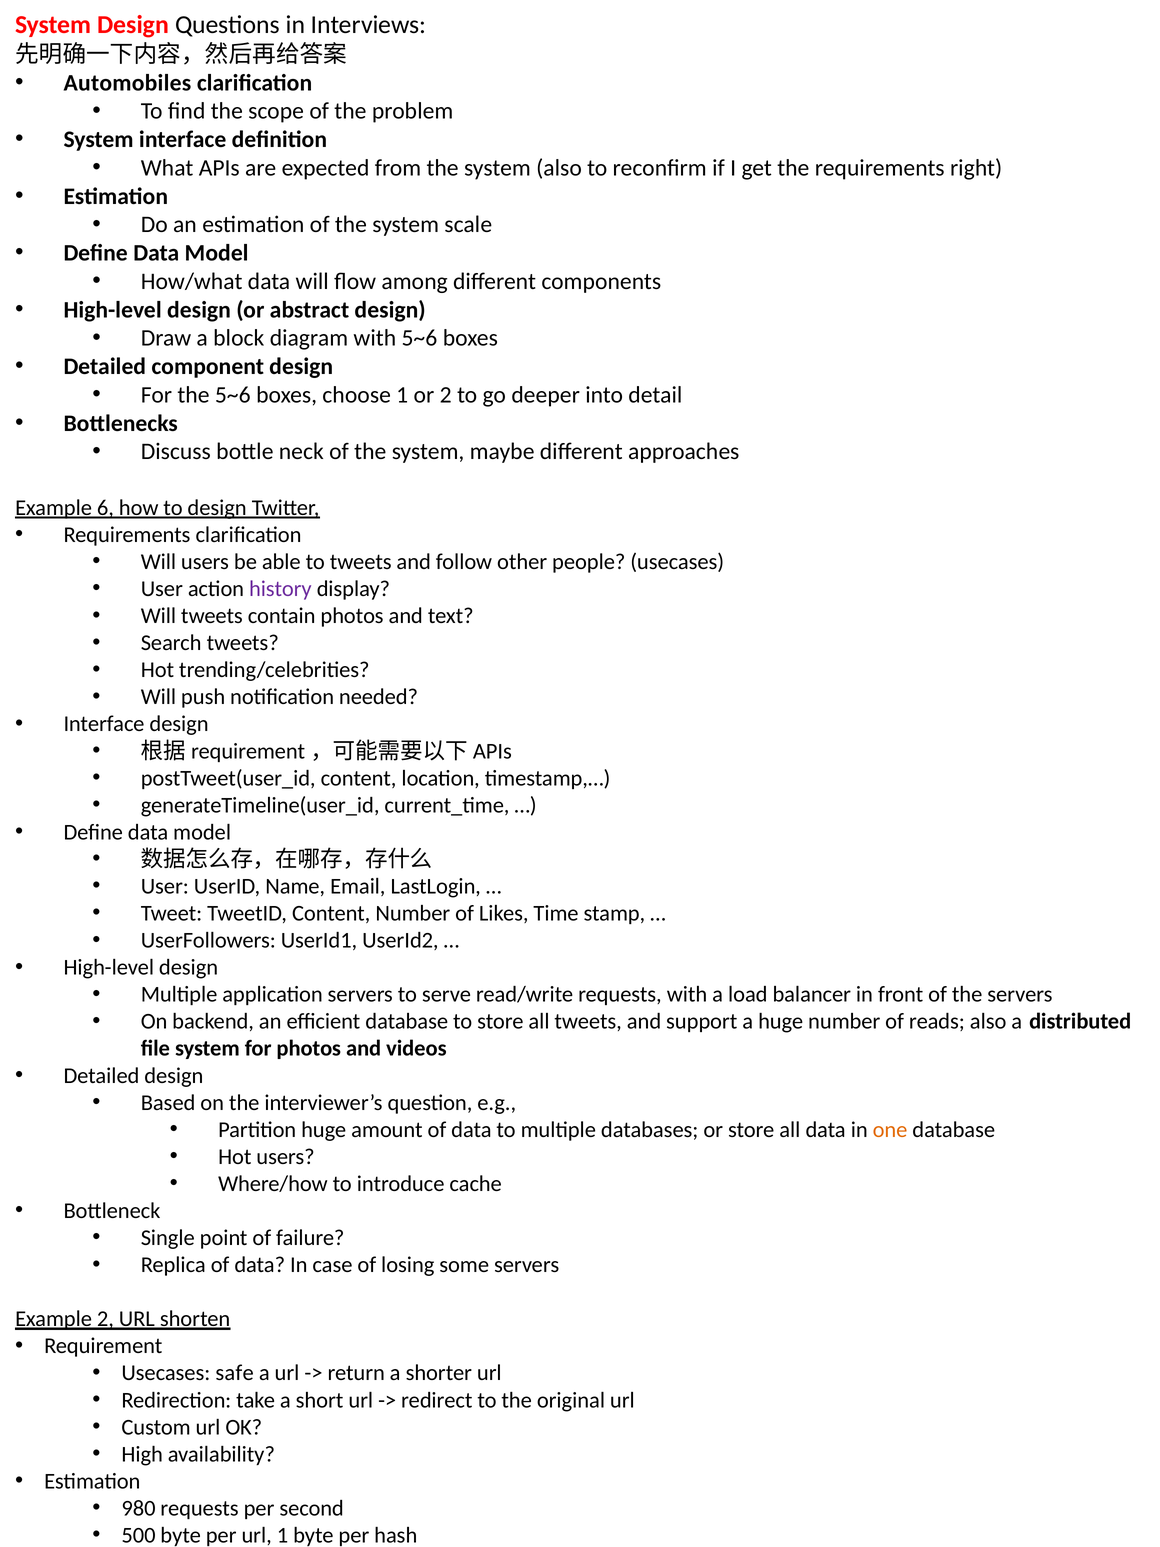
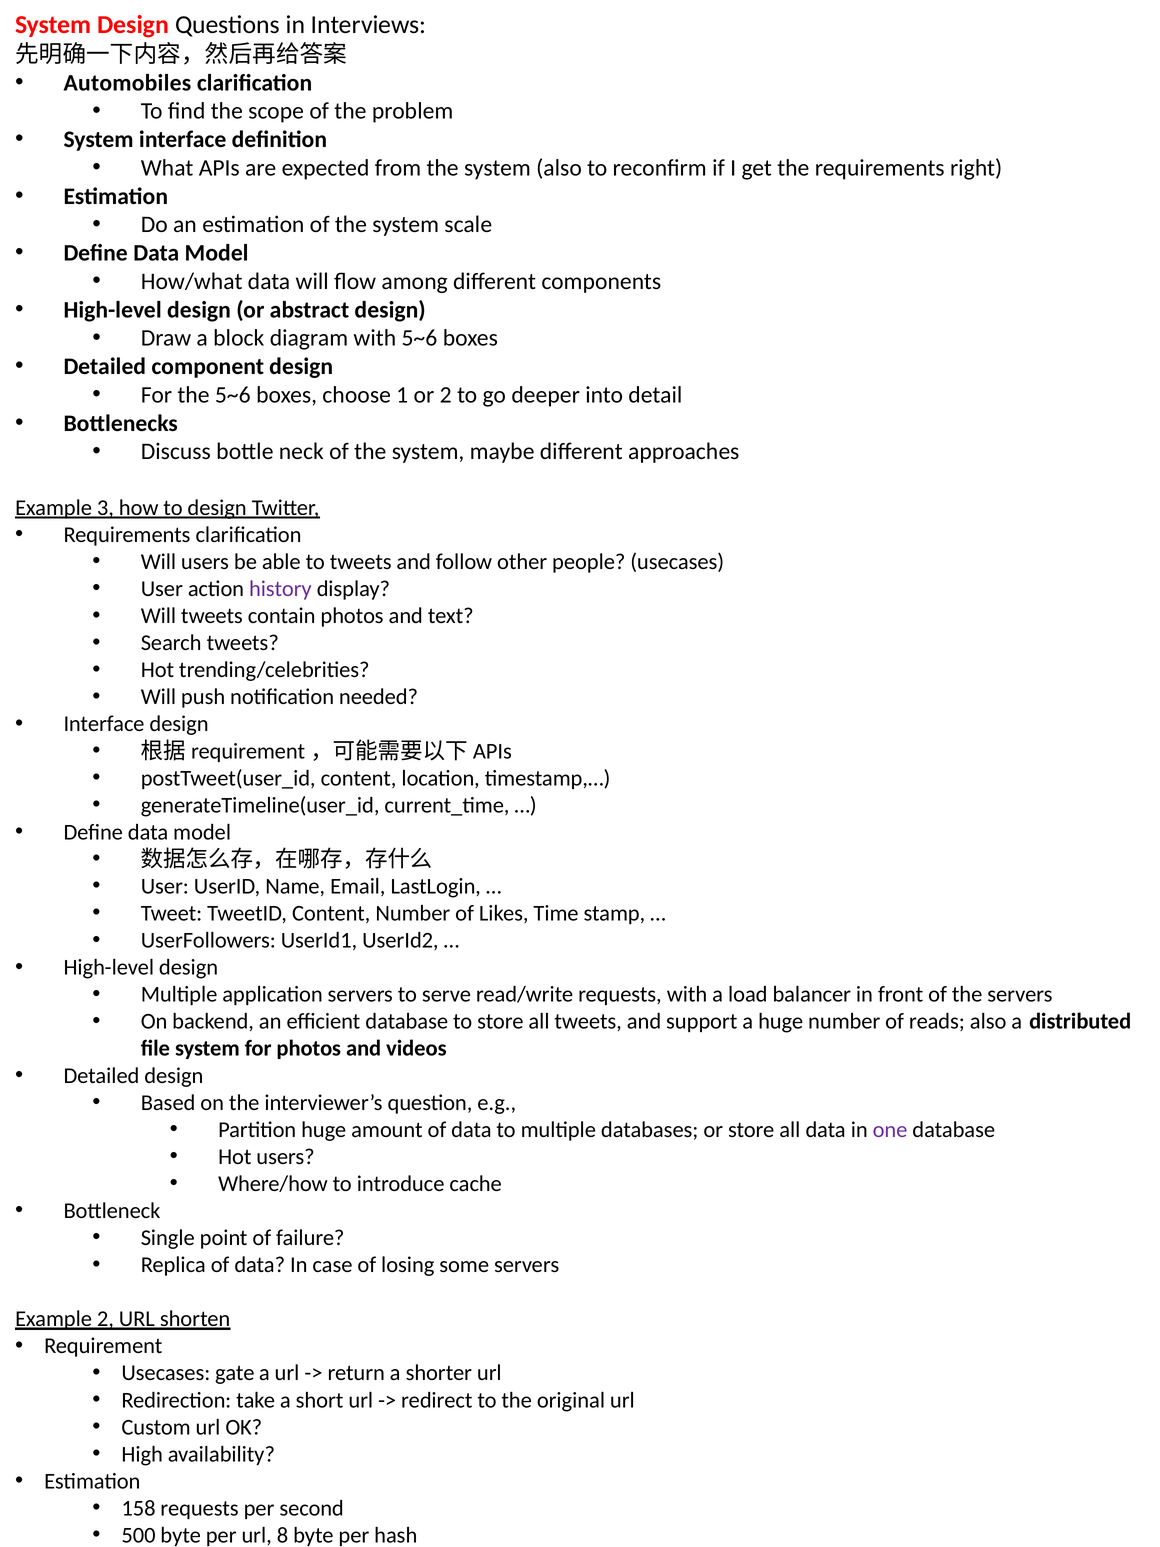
6: 6 -> 3 (105, 508)
one colour: orange -> purple (890, 1129)
safe: safe -> gate (235, 1373)
980: 980 -> 158 (139, 1508)
url 1: 1 -> 8 (282, 1535)
